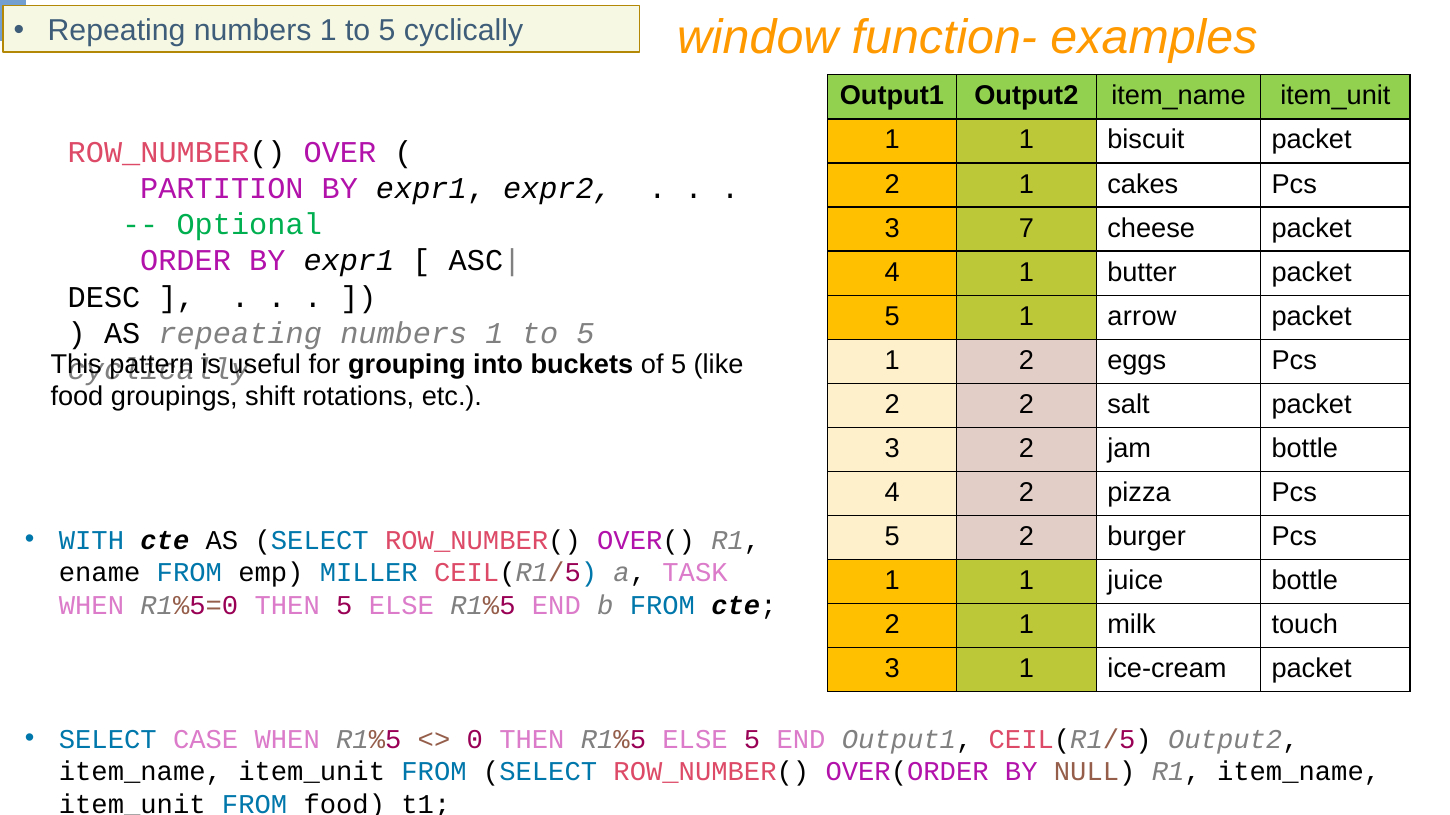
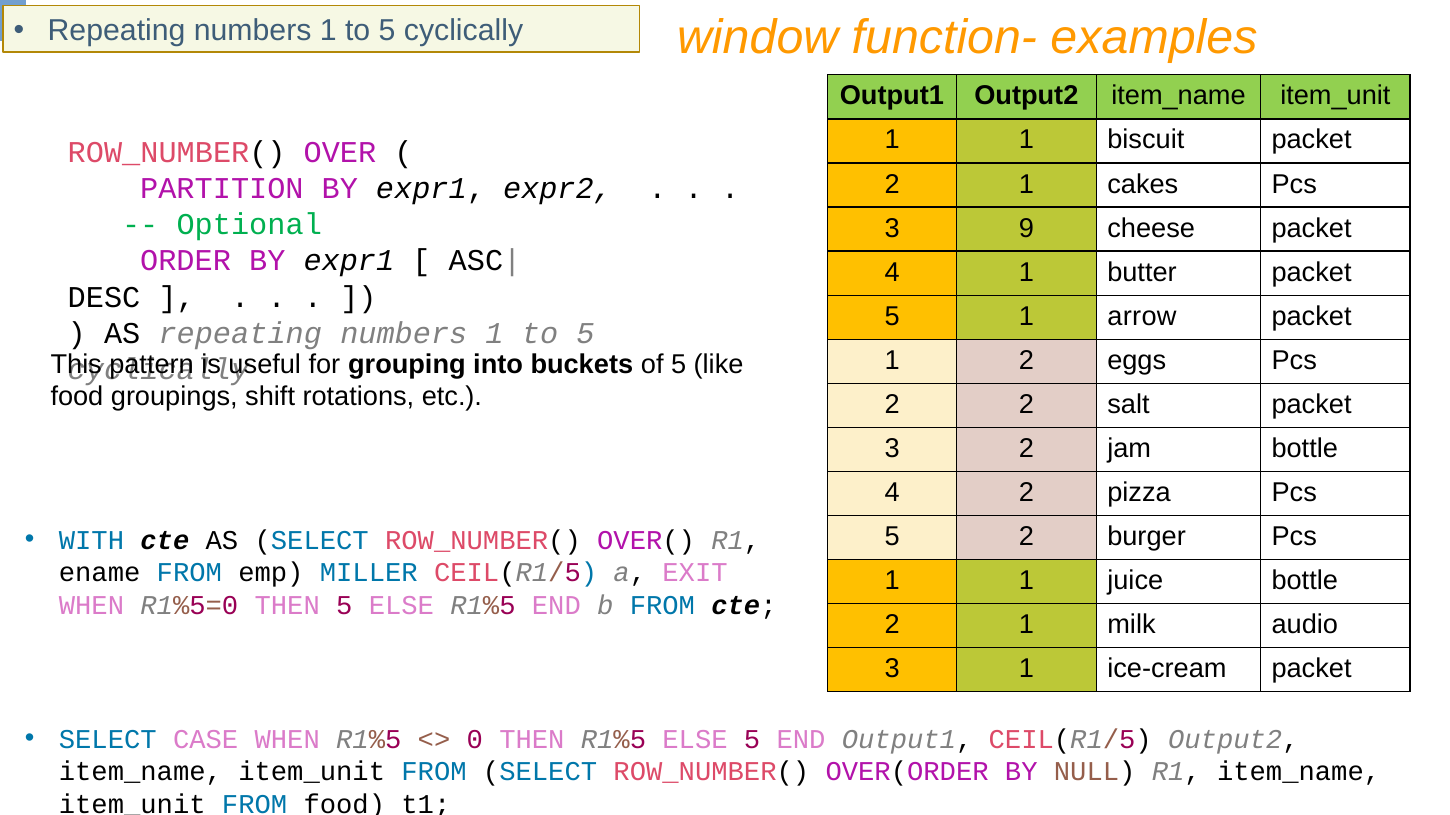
7: 7 -> 9 (1026, 228)
TASK: TASK -> EXIT (695, 573)
touch: touch -> audio (1305, 625)
